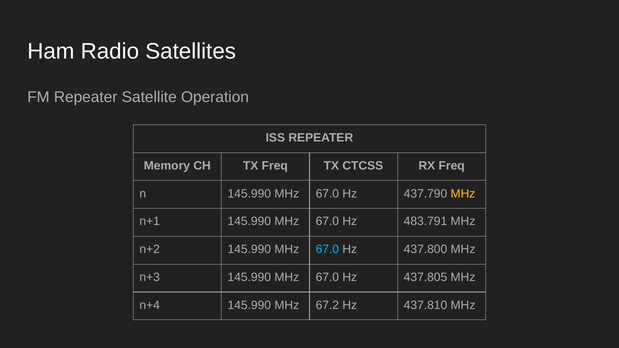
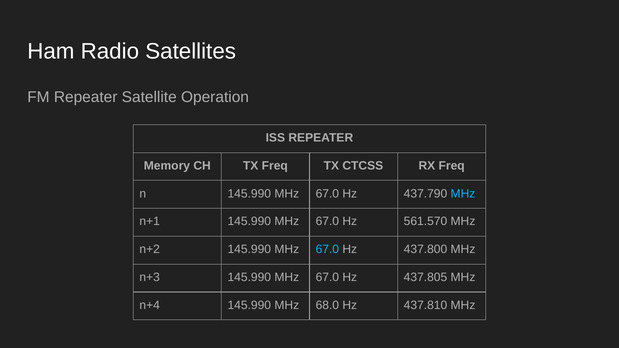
MHz colour: yellow -> light blue (463, 194)
483.791: 483.791 -> 561.570 (425, 222)
67.2: 67.2 -> 68.0 (327, 305)
